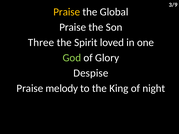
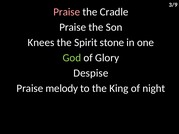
Praise colour: yellow -> pink (67, 12)
Global: Global -> Cradle (114, 12)
Three: Three -> Knees (41, 43)
loved: loved -> stone (112, 43)
